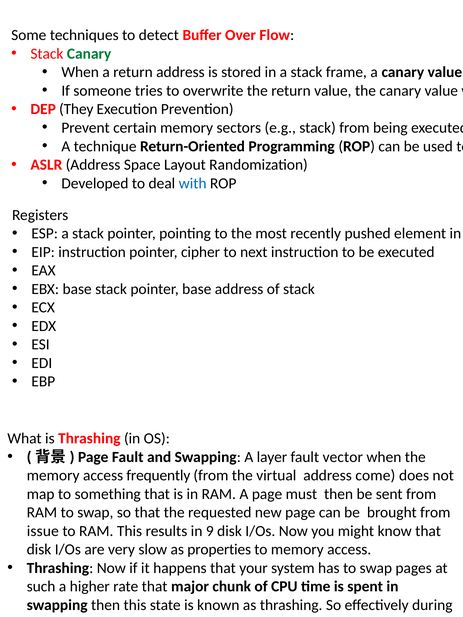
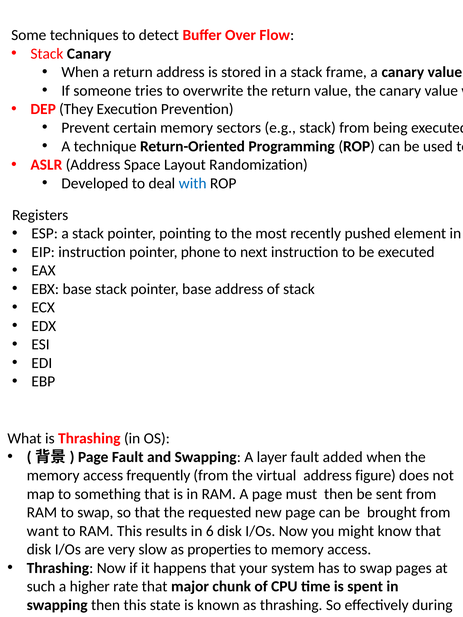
Canary colour: green -> black (89, 54)
cipher: cipher -> phone (201, 252)
vector: vector -> added (343, 457)
come: come -> figure (375, 476)
issue: issue -> want (43, 531)
9: 9 -> 6 (210, 531)
